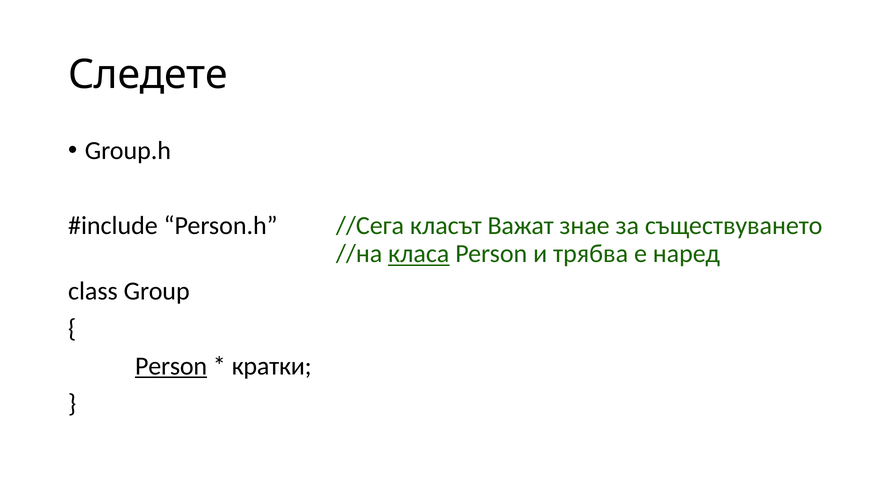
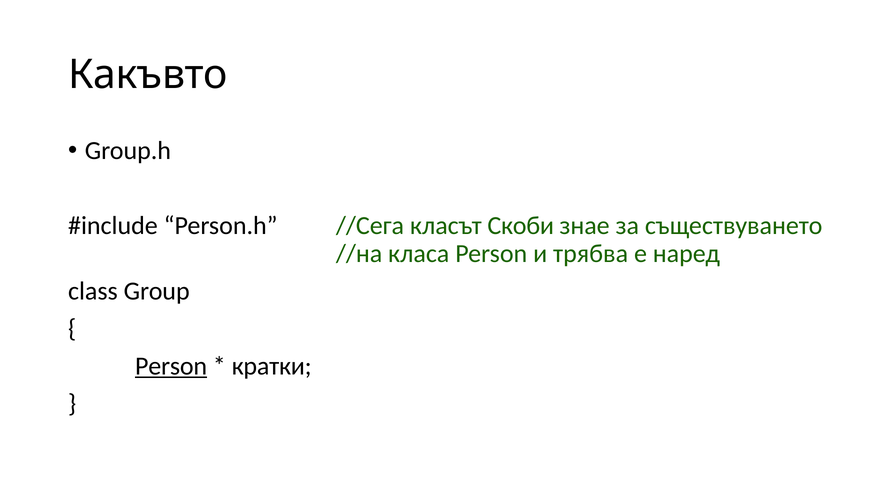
Следете: Следете -> Какъвто (148, 75)
Важат: Важат -> Скоби (521, 226)
класа underline: present -> none (419, 254)
